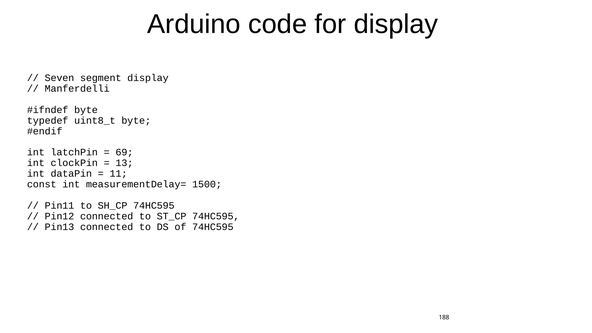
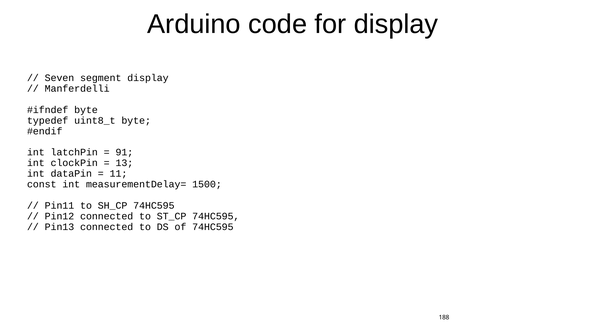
69: 69 -> 91 (124, 152)
